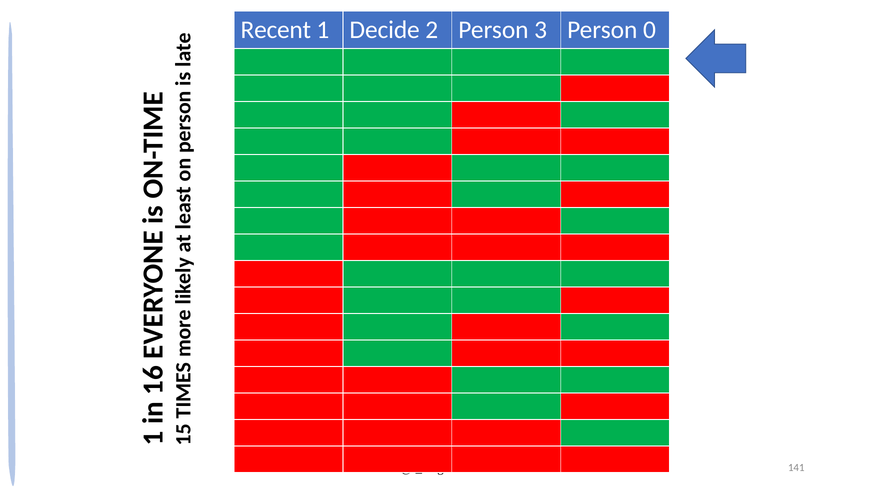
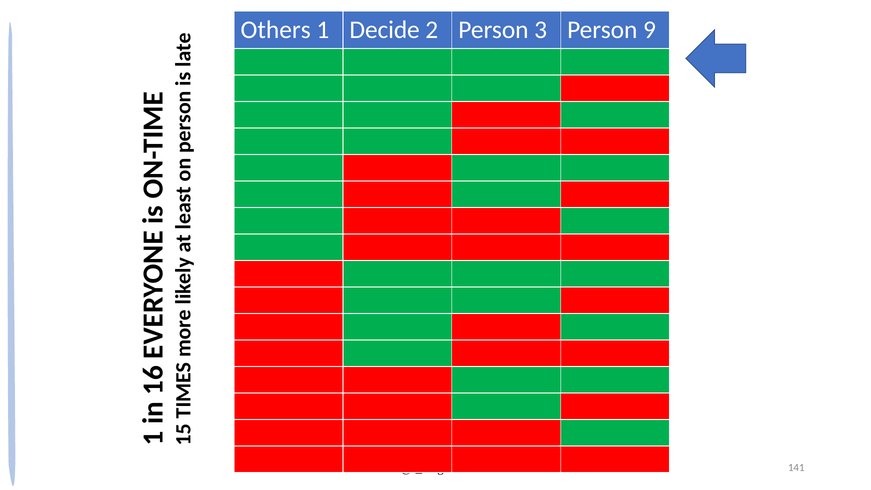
Recent: Recent -> Others (276, 30)
0: 0 -> 9 (649, 30)
